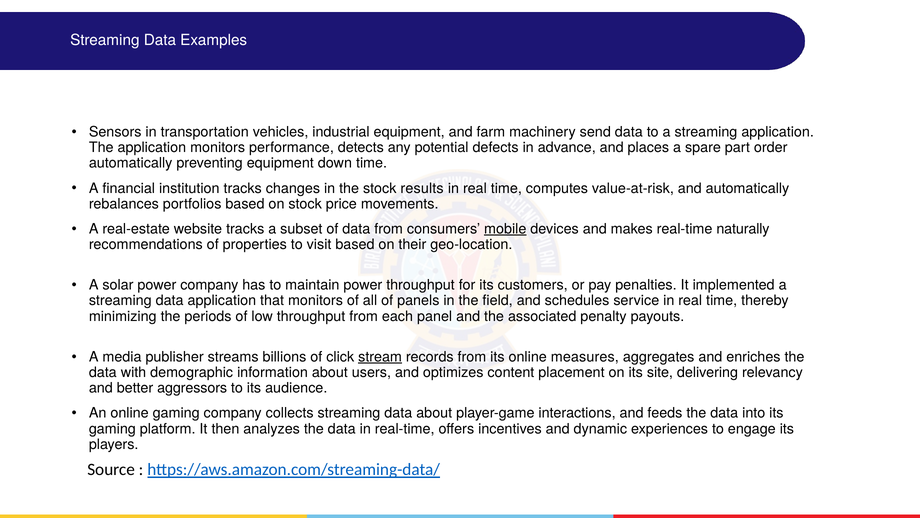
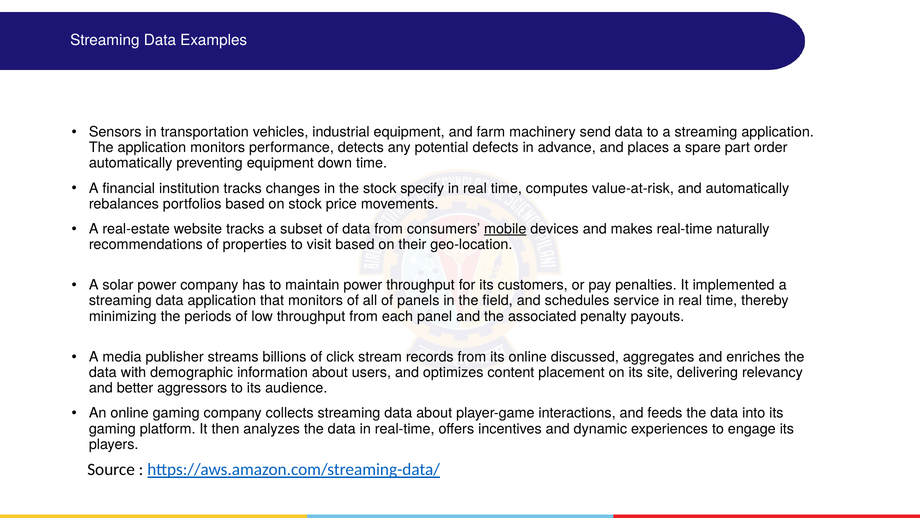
results: results -> specify (422, 188)
stream underline: present -> none (380, 357)
measures: measures -> discussed (585, 357)
